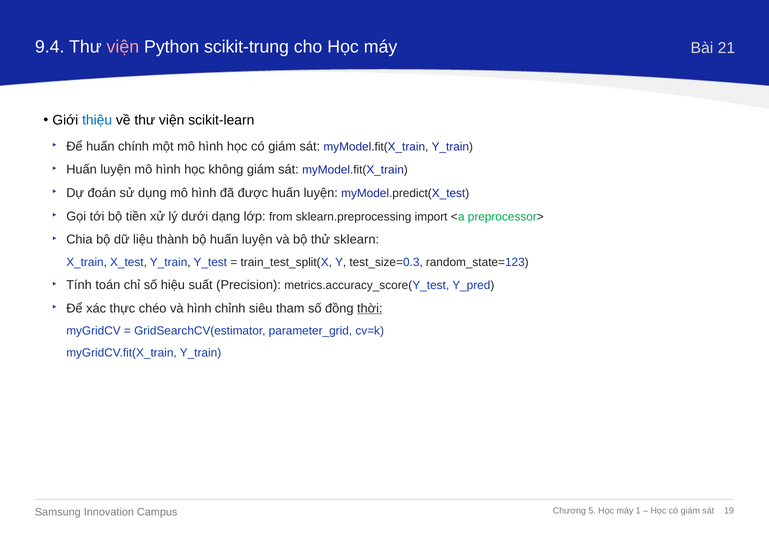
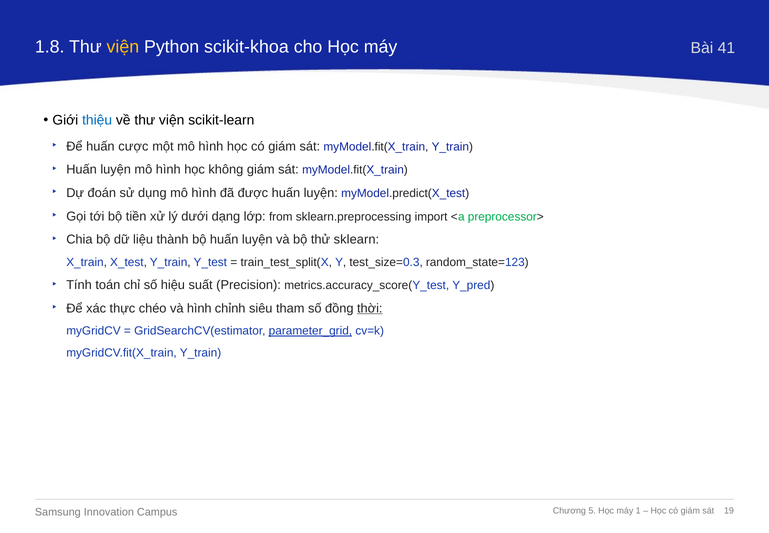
9.4: 9.4 -> 1.8 (50, 47)
viện colour: pink -> yellow (123, 47)
scikit-trung: scikit-trung -> scikit-khoa (246, 47)
21: 21 -> 41 (726, 48)
chính: chính -> cược (133, 146)
parameter_grid underline: none -> present (310, 331)
